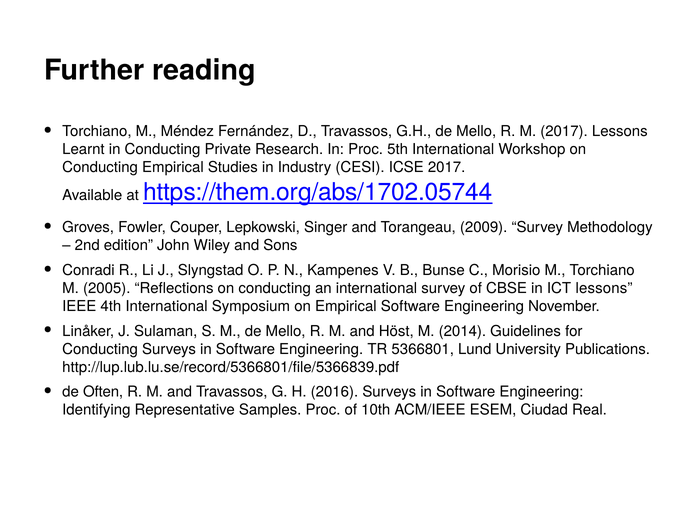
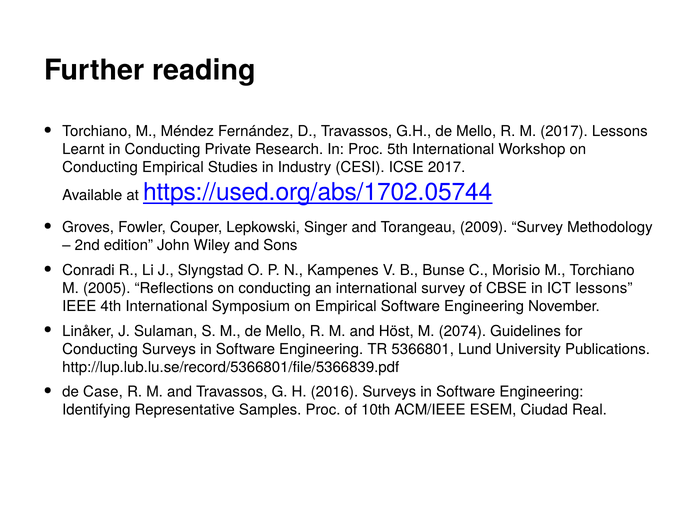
https://them.org/abs/1702.05744: https://them.org/abs/1702.05744 -> https://used.org/abs/1702.05744 (318, 192)
2014: 2014 -> 2074 (462, 331)
Often: Often -> Case (103, 392)
